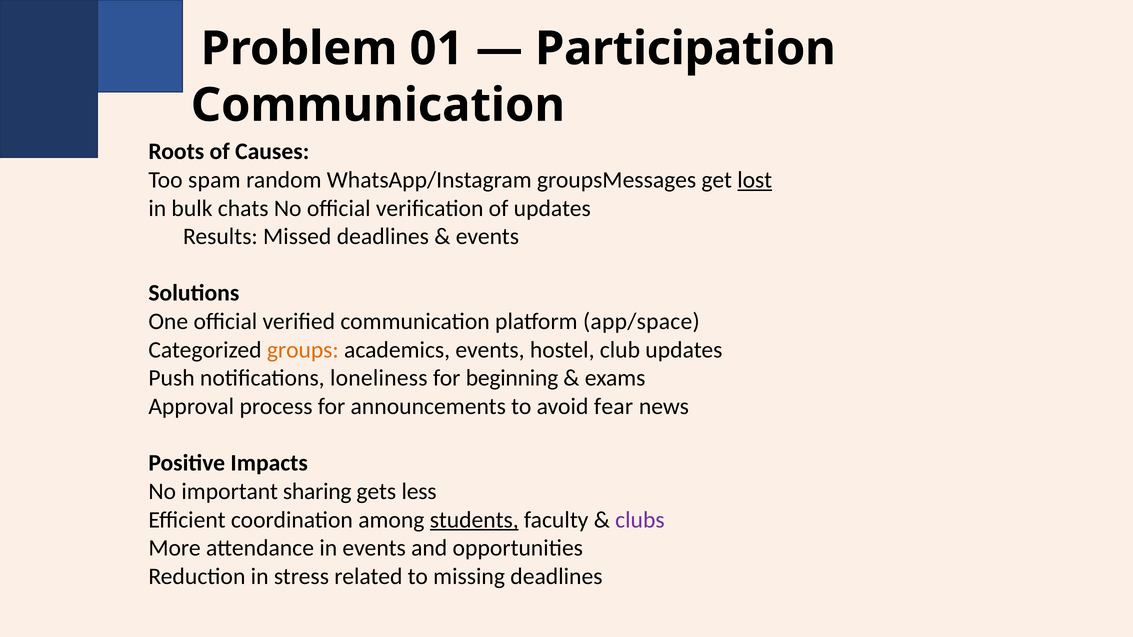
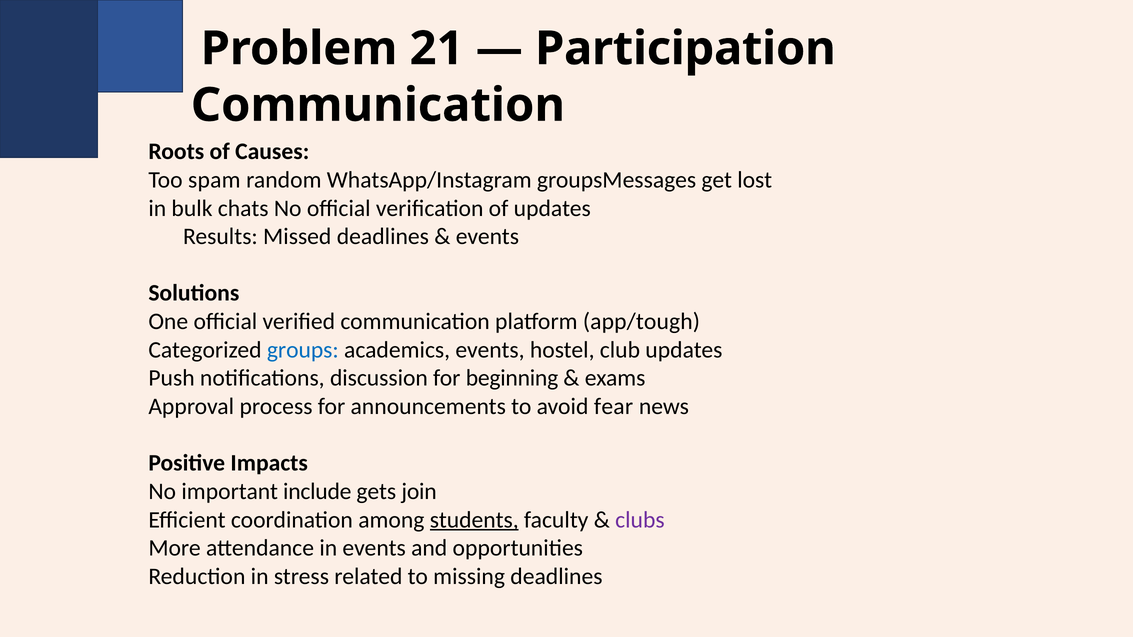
01: 01 -> 21 (437, 49)
lost underline: present -> none (755, 180)
app/space: app/space -> app/tough (641, 322)
groups colour: orange -> blue (303, 350)
loneliness: loneliness -> discussion (379, 378)
sharing: sharing -> include (317, 492)
less: less -> join (419, 492)
